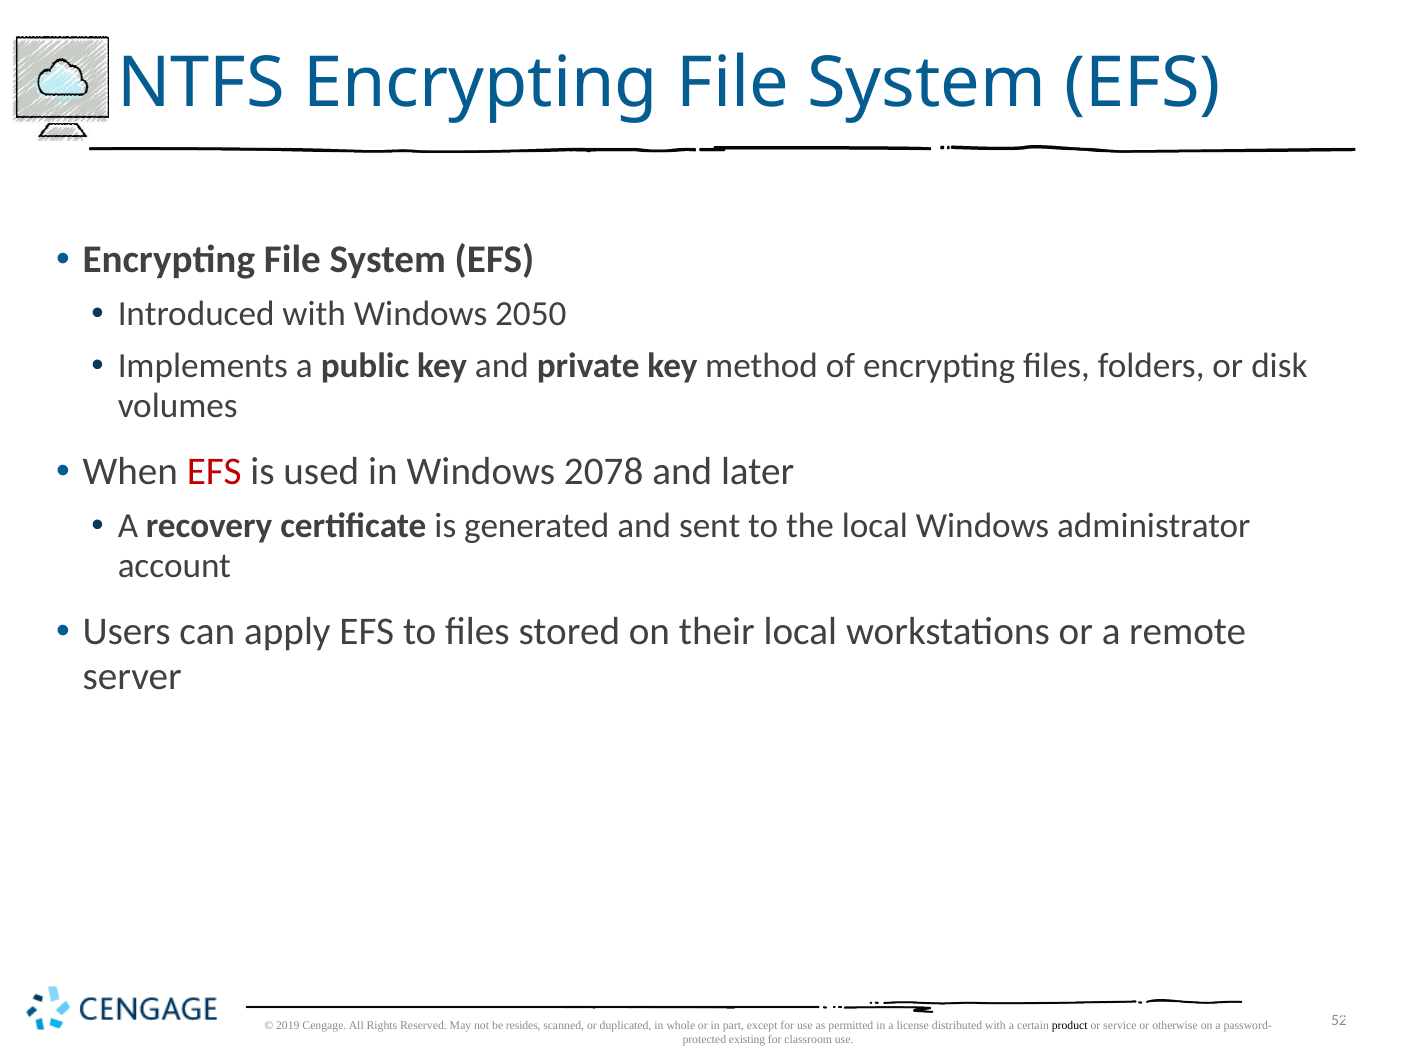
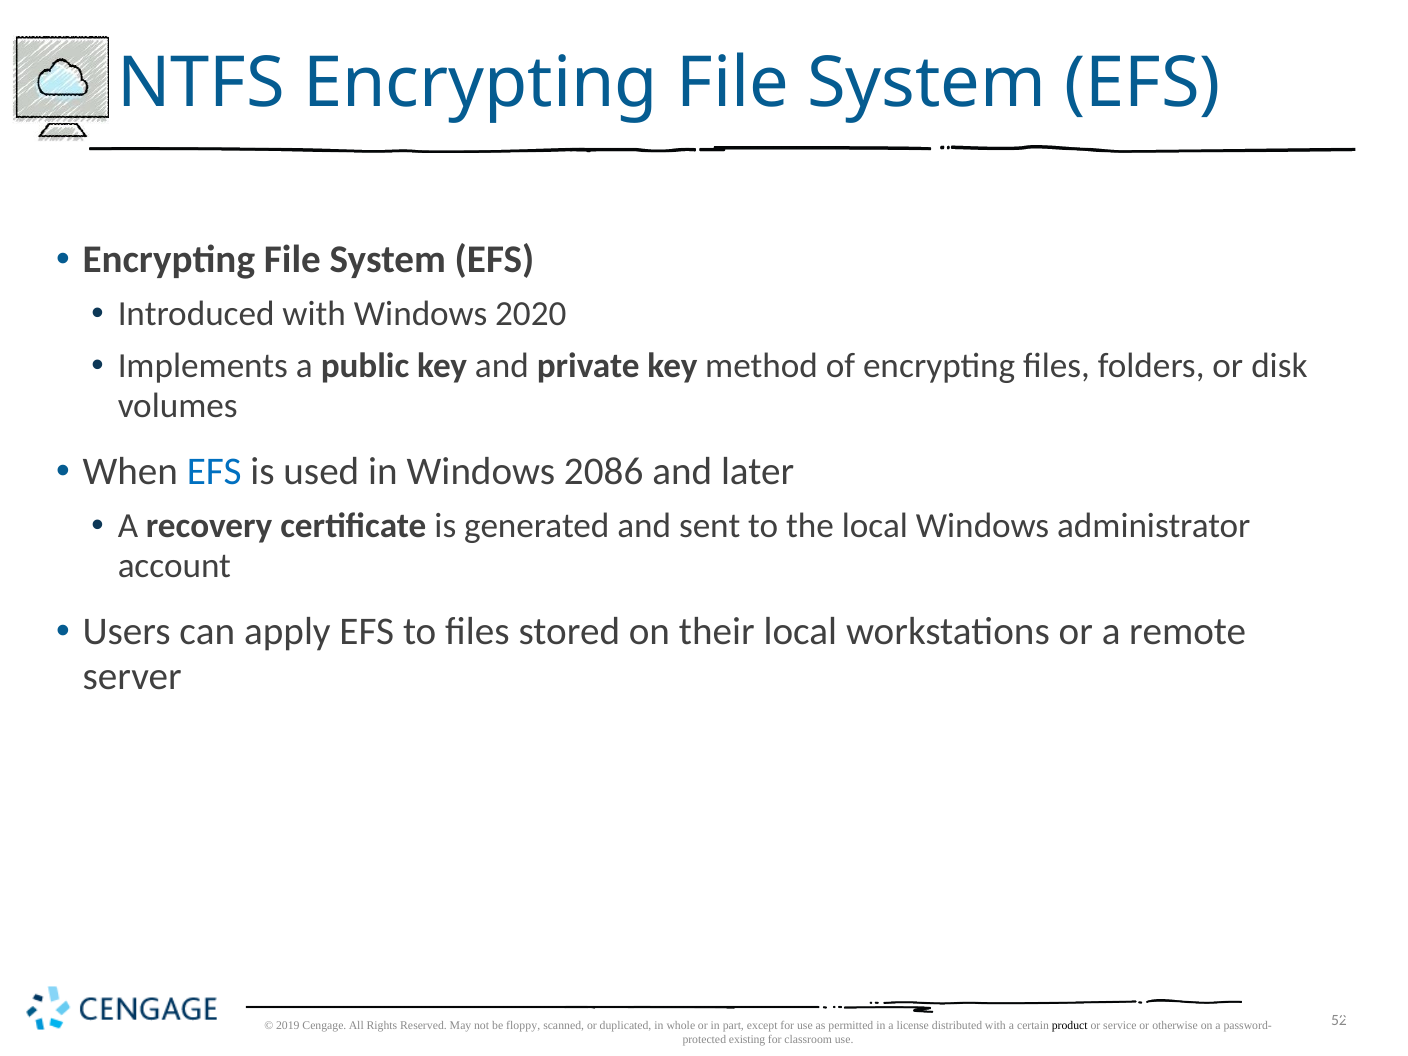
2050: 2050 -> 2020 (531, 314)
EFS colour: red -> blue (214, 472)
2078: 2078 -> 2086 (604, 472)
resides: resides -> floppy (523, 1026)
